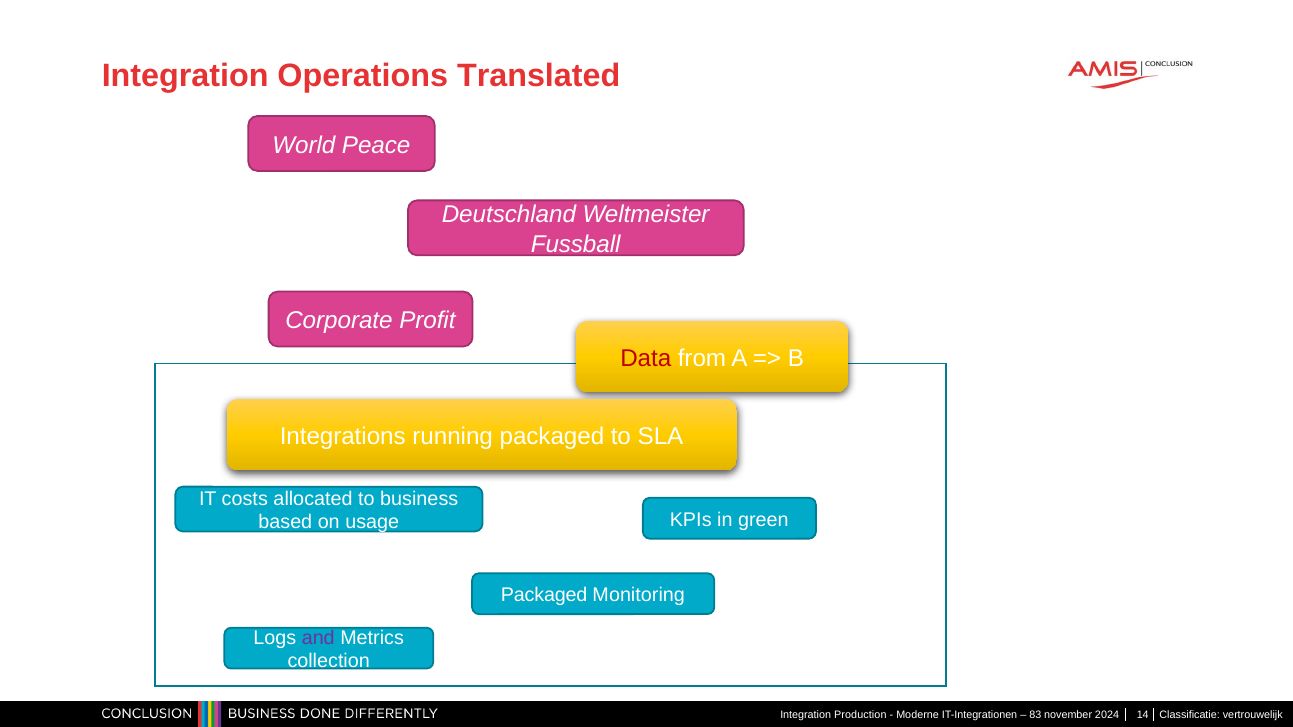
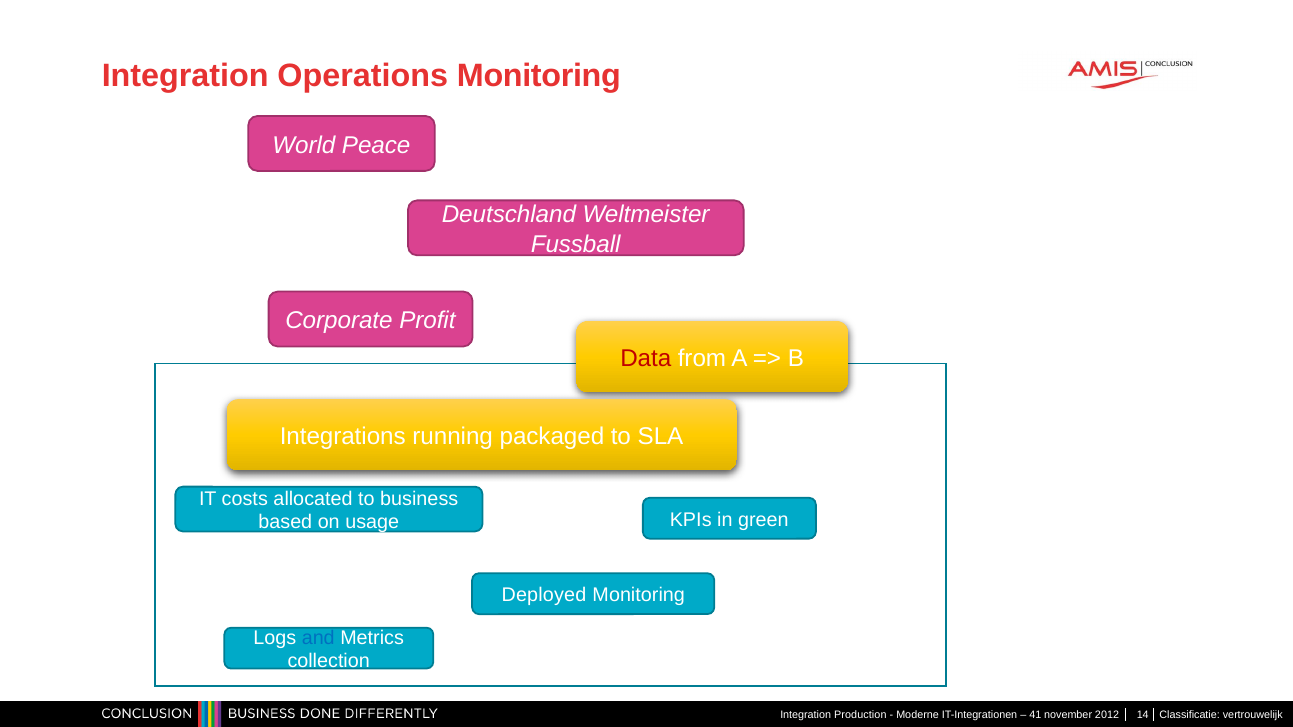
Operations Translated: Translated -> Monitoring (539, 76)
Packaged: Packaged -> Deployed (544, 595)
and colour: purple -> blue (318, 638)
83: 83 -> 41 (1035, 715)
2024: 2024 -> 2012 (1107, 715)
